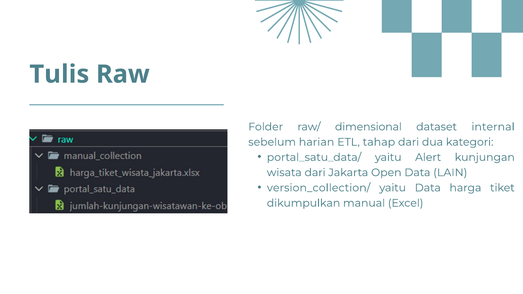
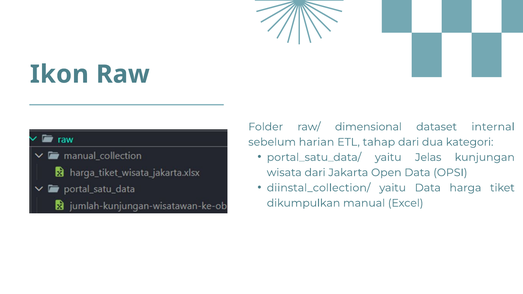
Tulis: Tulis -> Ikon (59, 74)
Alert: Alert -> Jelas (428, 157)
LAIN: LAIN -> OPSI (450, 173)
version_collection/: version_collection/ -> diinstal_collection/ (319, 188)
